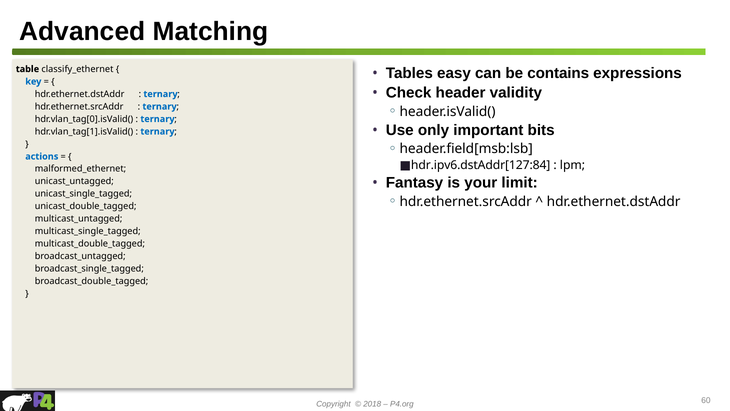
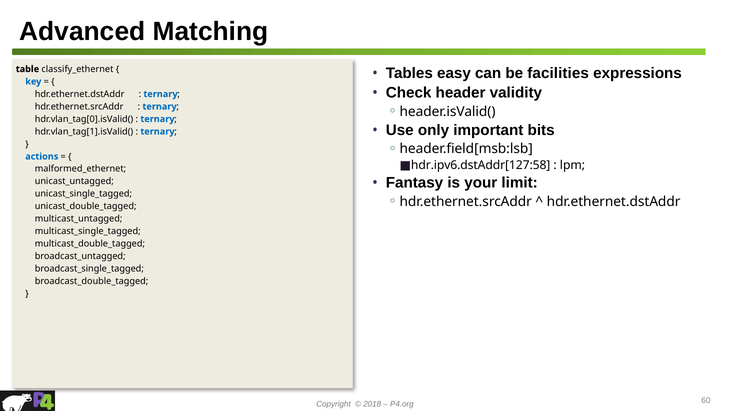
contains: contains -> facilities (558, 73)
hdr.ipv6.dstAddr[127:84: hdr.ipv6.dstAddr[127:84 -> hdr.ipv6.dstAddr[127:58 (481, 165)
